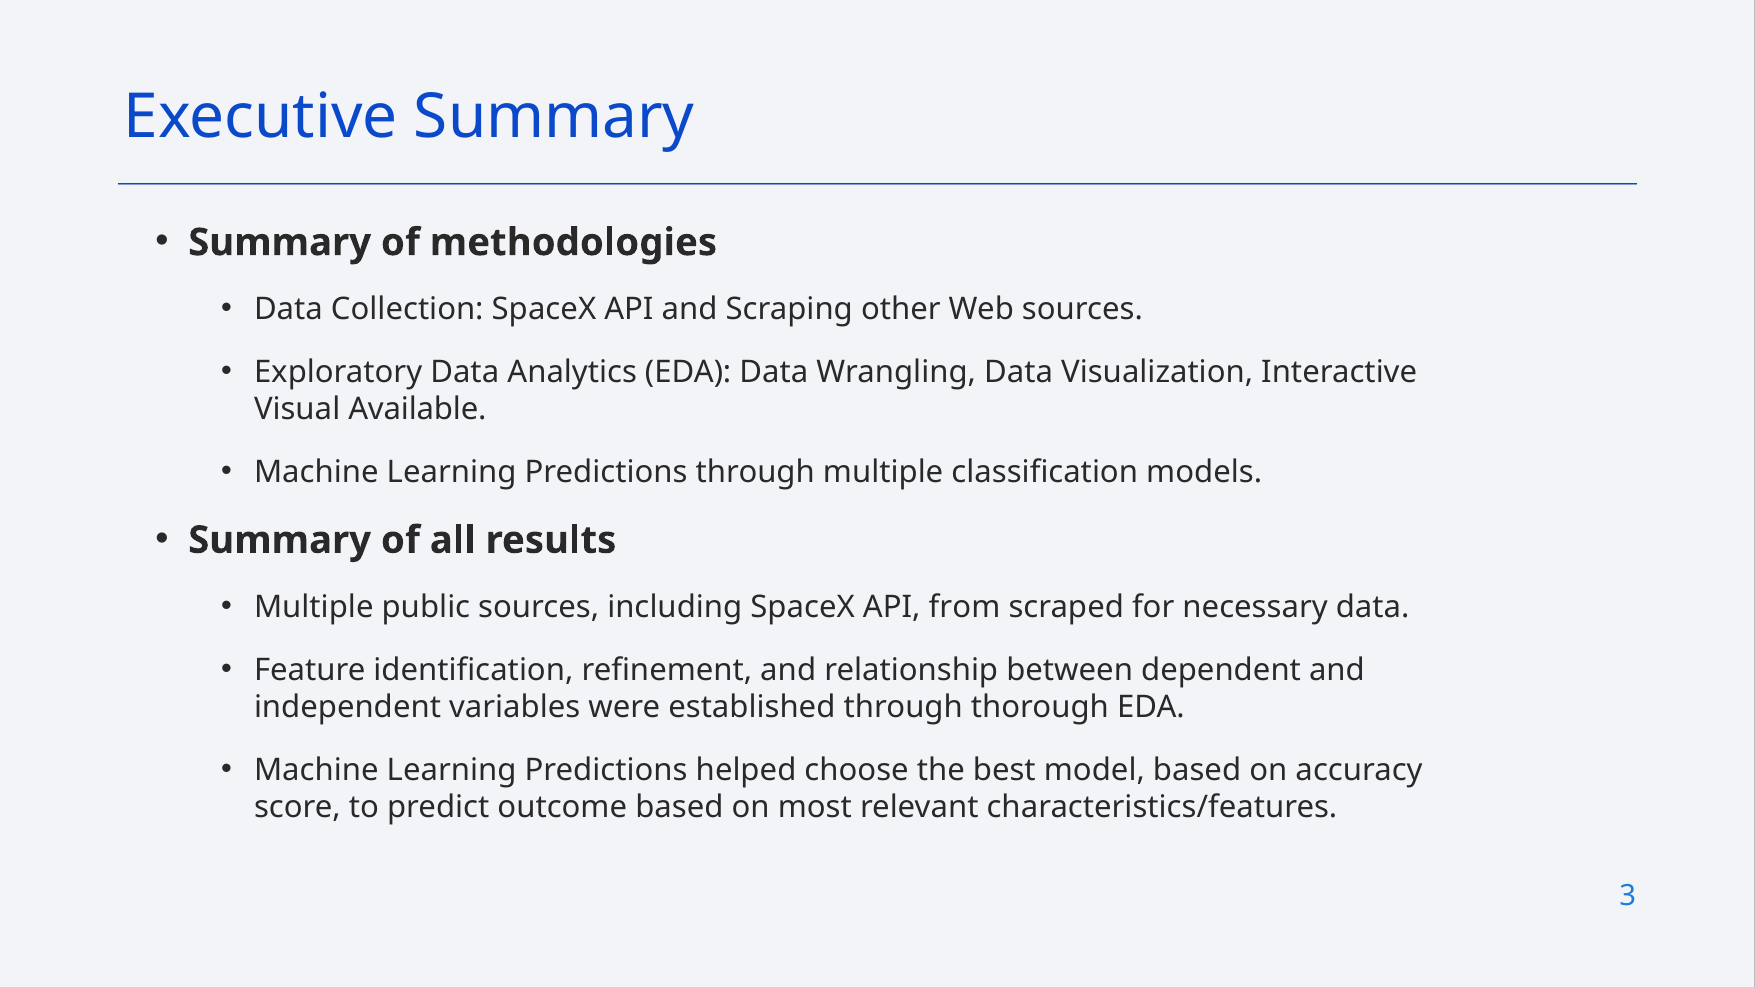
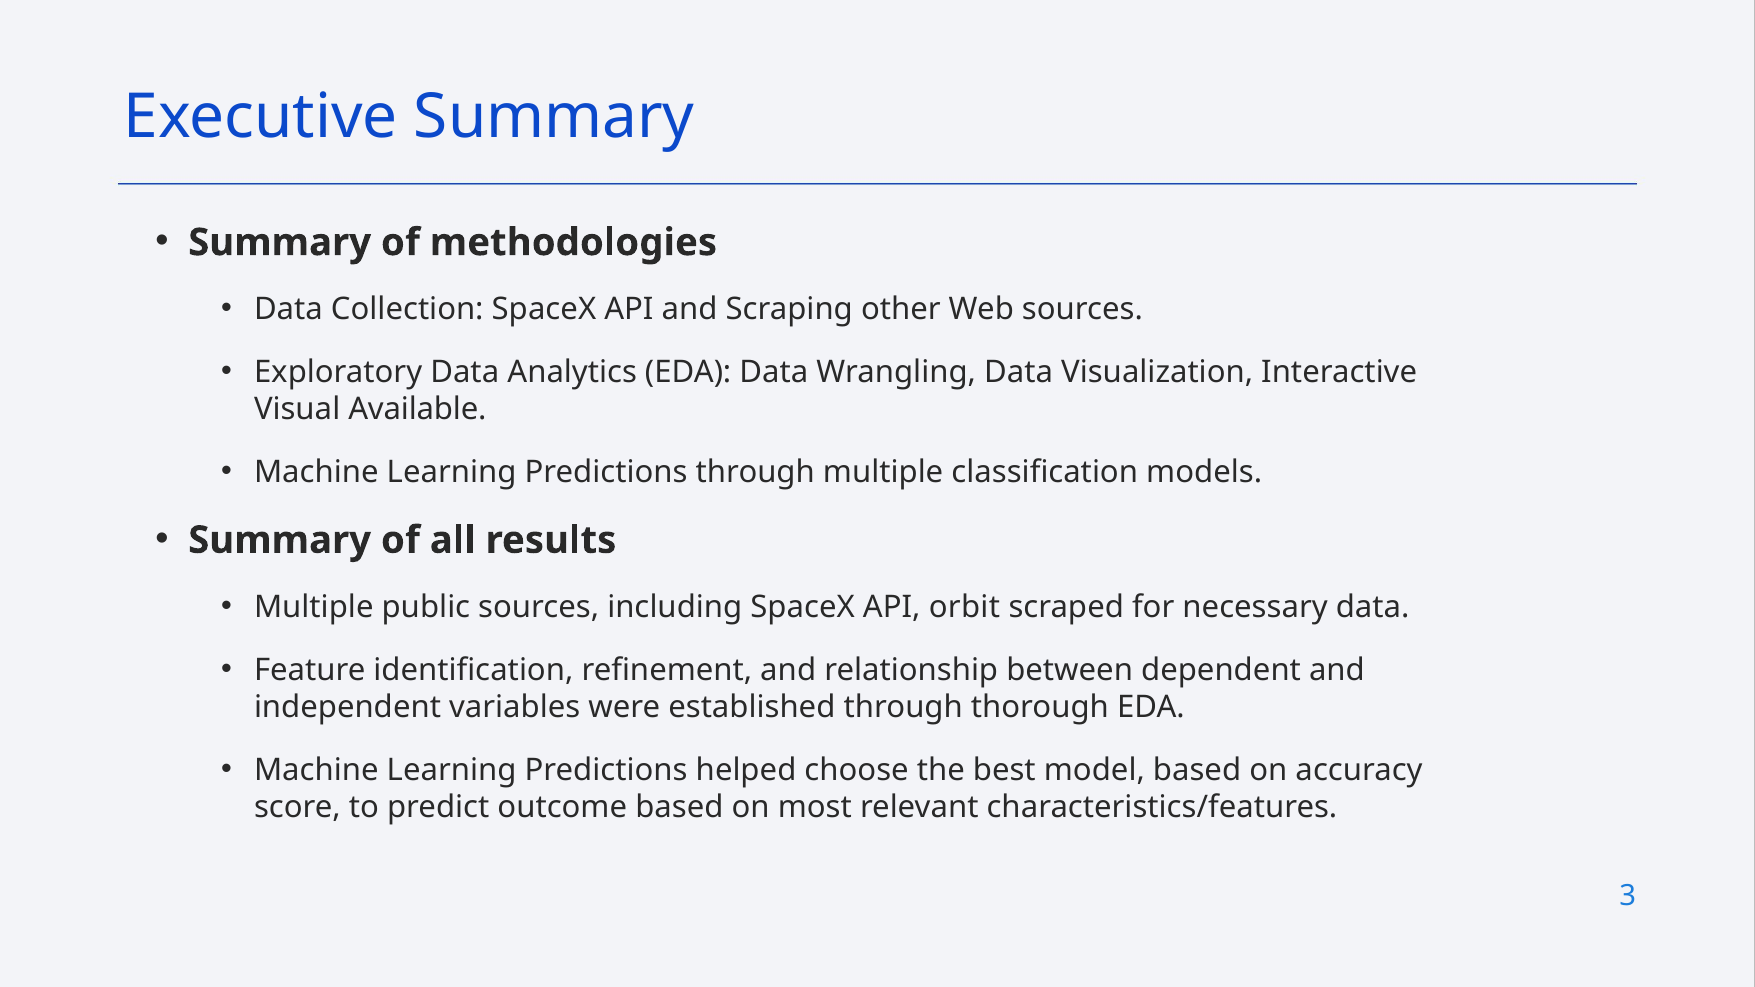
from: from -> orbit (964, 607)
